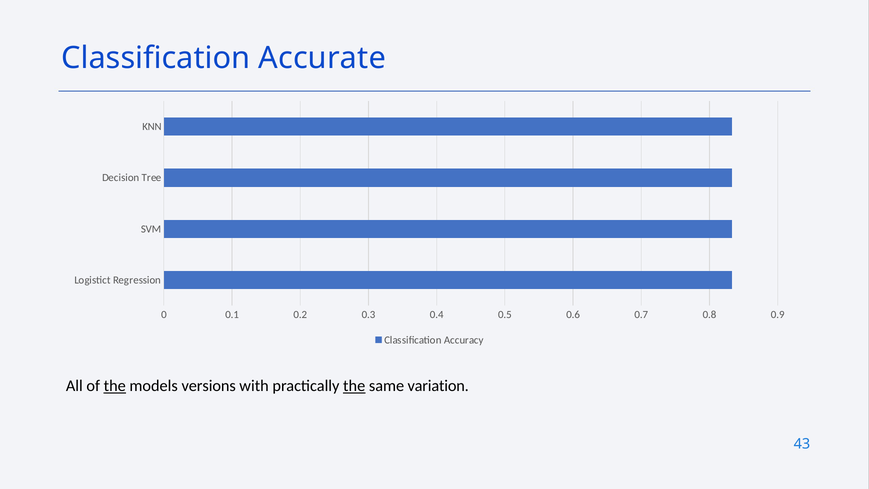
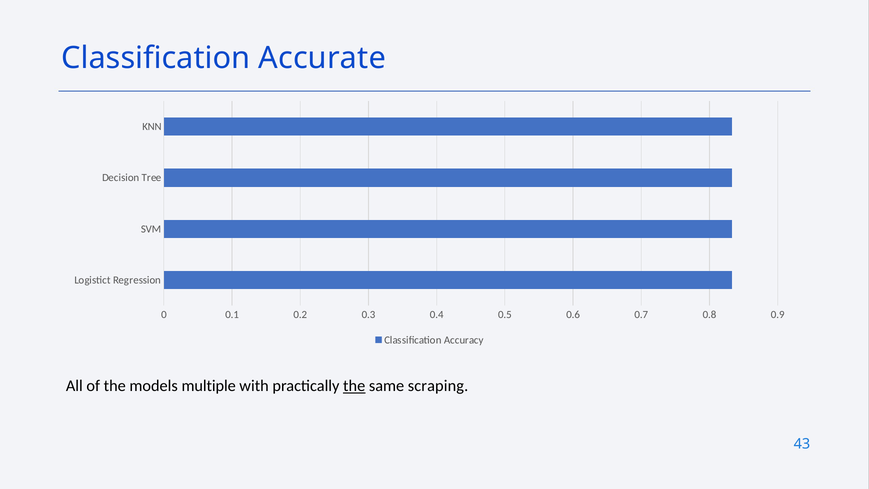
the underline: present -> none (115, 386)
versions: versions -> multiple (209, 386)
variation: variation -> scraping (438, 386)
